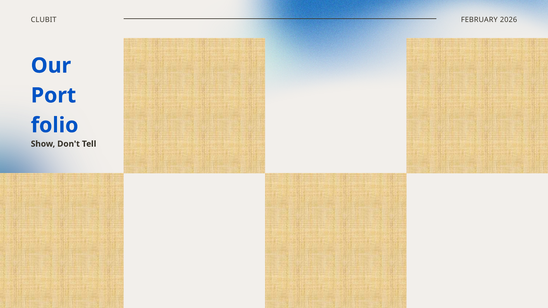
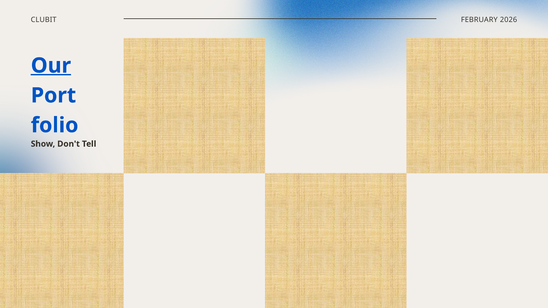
Our underline: none -> present (51, 66)
